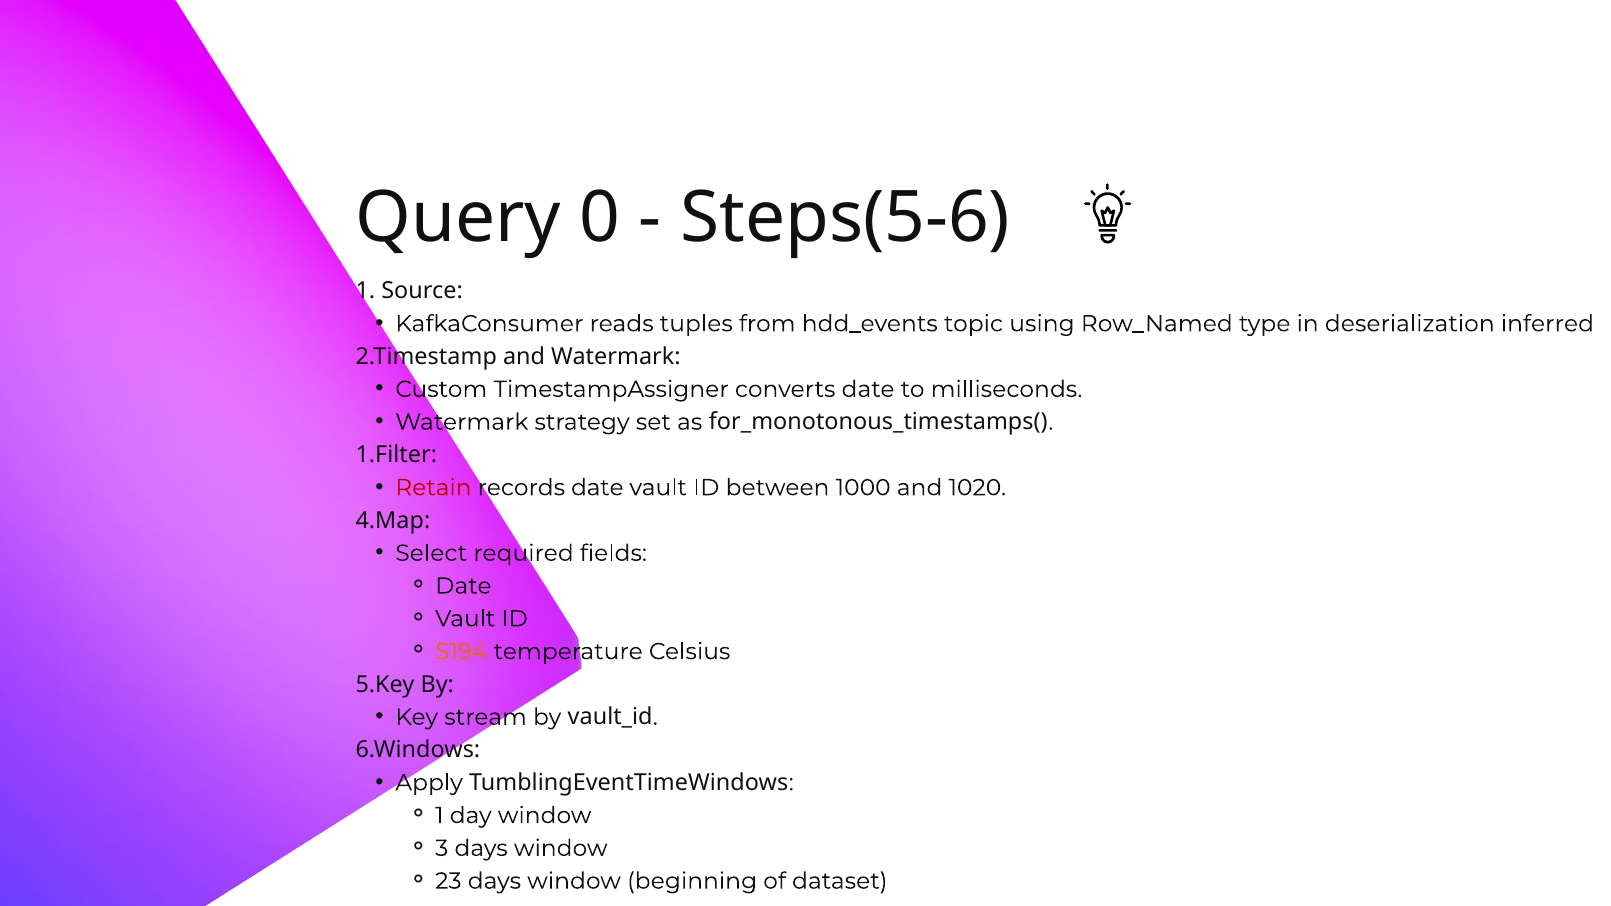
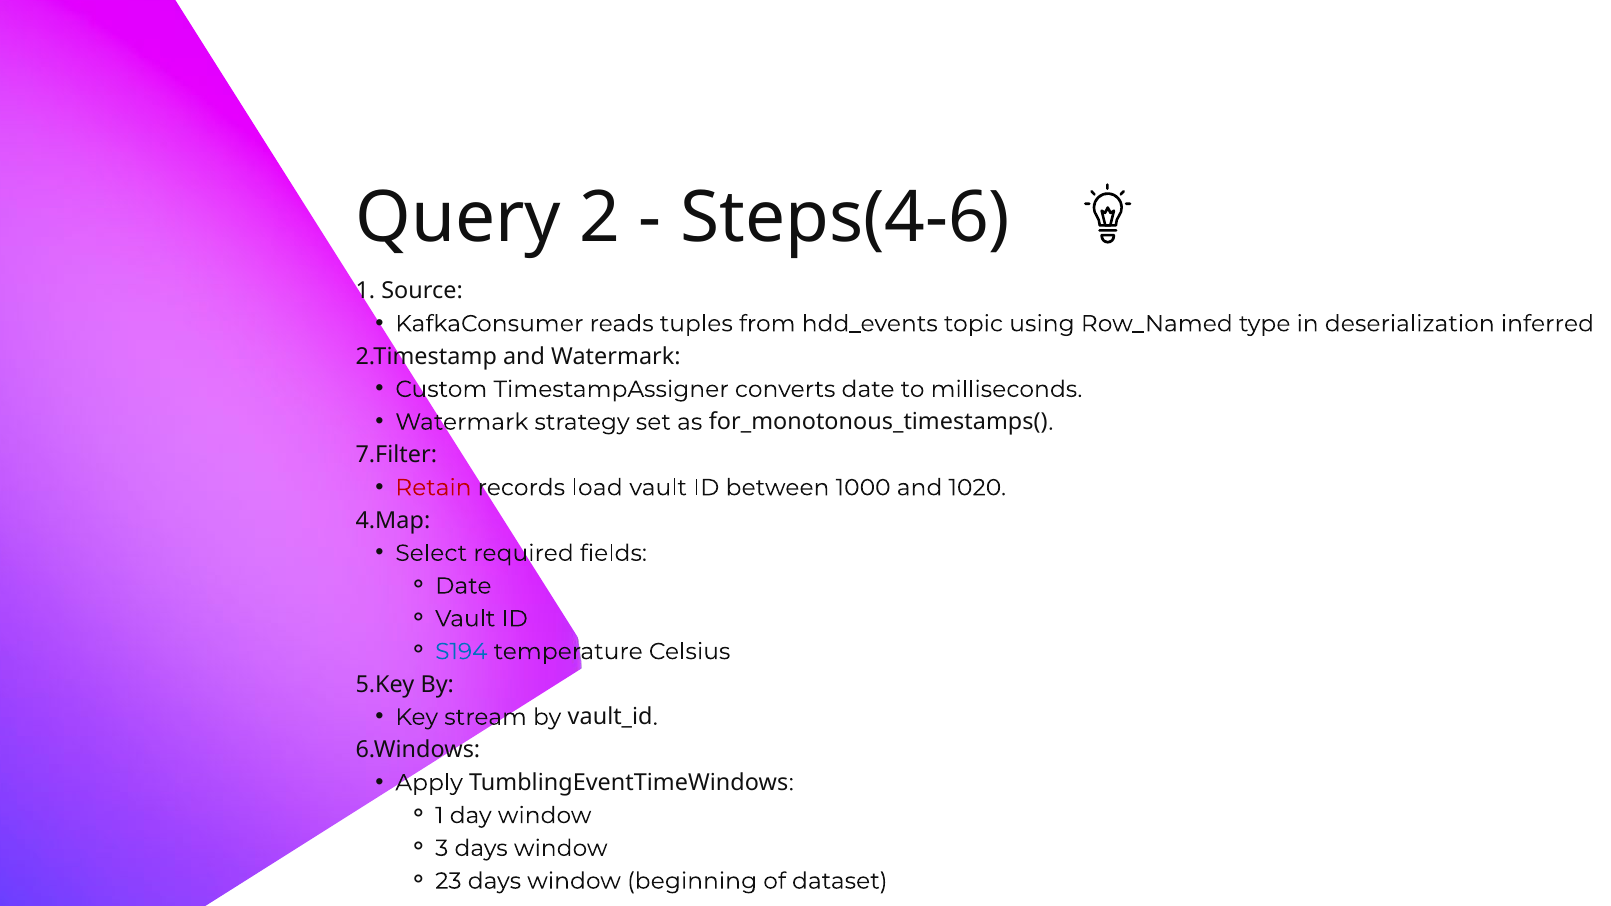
0: 0 -> 2 (600, 218)
Steps(5-6: Steps(5-6 -> Steps(4-6 (845, 218)
1.Filter: 1.Filter -> 7.Filter (396, 455)
records date: date -> load (597, 488)
S194 colour: orange -> blue (461, 652)
